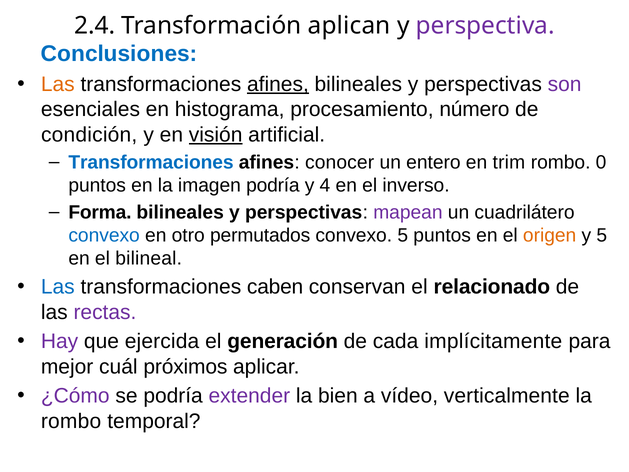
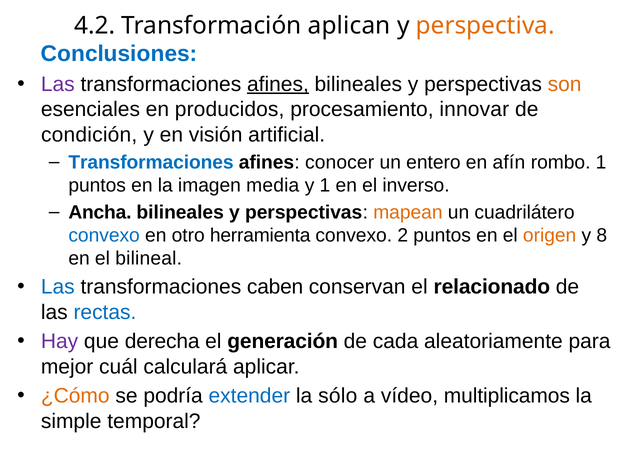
2.4: 2.4 -> 4.2 (95, 26)
perspectiva colour: purple -> orange (485, 26)
Las colour: orange -> purple (58, 84)
son colour: purple -> orange (565, 84)
histograma: histograma -> producidos (230, 109)
número: número -> innovar (474, 109)
visión underline: present -> none (216, 135)
trim: trim -> afín (509, 162)
rombo 0: 0 -> 1 (601, 162)
imagen podría: podría -> media (273, 185)
y 4: 4 -> 1 (325, 185)
Forma: Forma -> Ancha (100, 212)
mapean colour: purple -> orange (408, 212)
permutados: permutados -> herramienta (260, 235)
convexo 5: 5 -> 2 (403, 235)
y 5: 5 -> 8 (602, 235)
rectas colour: purple -> blue (105, 312)
ejercida: ejercida -> derecha (162, 341)
implícitamente: implícitamente -> aleatoriamente (493, 341)
próximos: próximos -> calculará (185, 367)
¿Cómo colour: purple -> orange (75, 396)
extender colour: purple -> blue (249, 396)
bien: bien -> sólo (338, 396)
verticalmente: verticalmente -> multiplicamos (507, 396)
rombo: rombo -> simple (71, 421)
